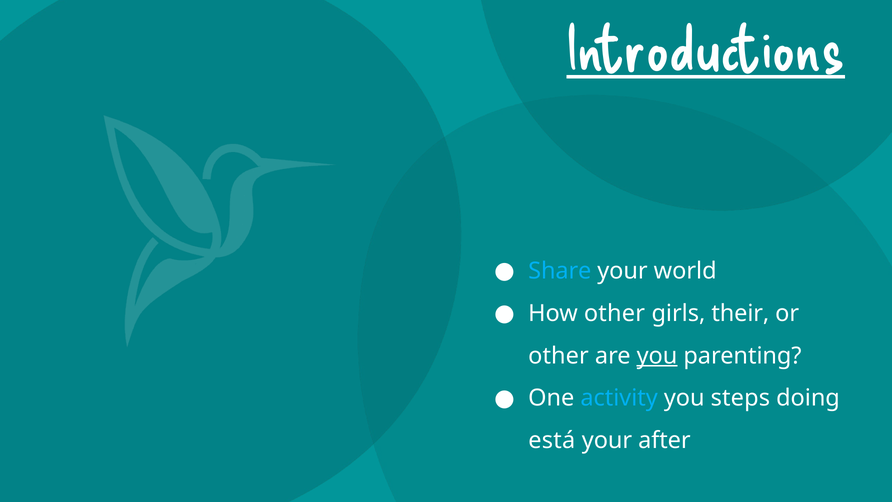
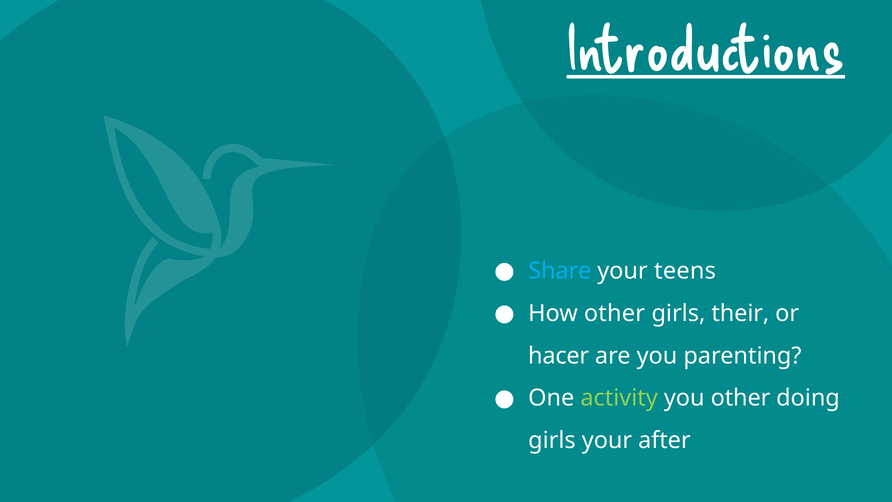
world: world -> teens (685, 271)
other: other -> hacer (559, 356)
you underline: present -> none (657, 356)
activity colour: light blue -> light green (619, 398)
you steps: steps -> other (741, 398)
está: está -> girls (552, 440)
